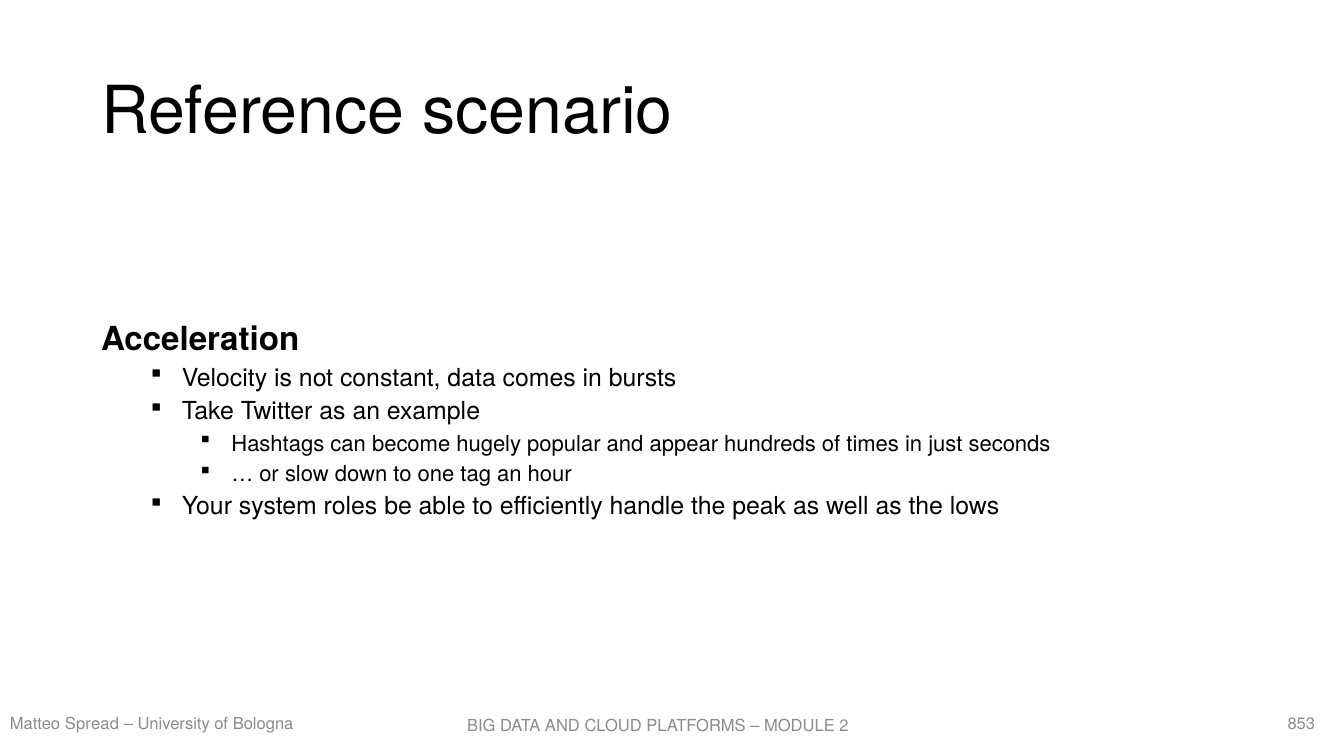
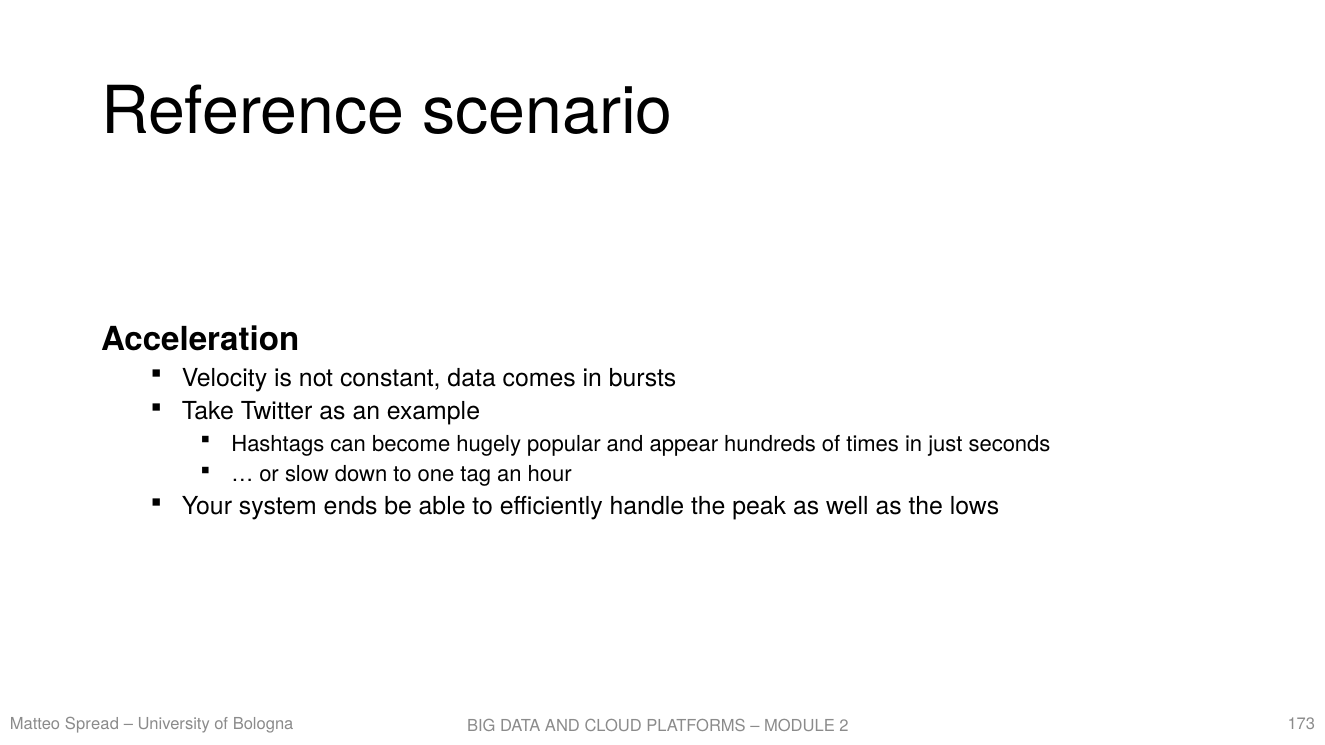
roles: roles -> ends (351, 507)
853: 853 -> 173 (1301, 725)
